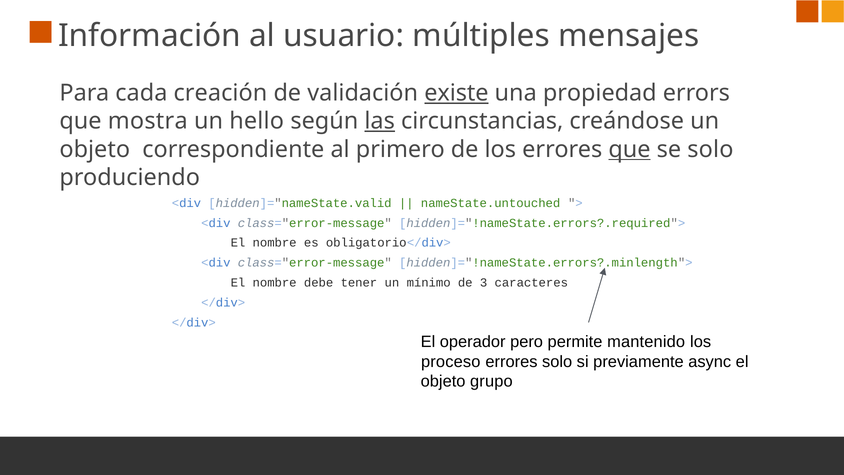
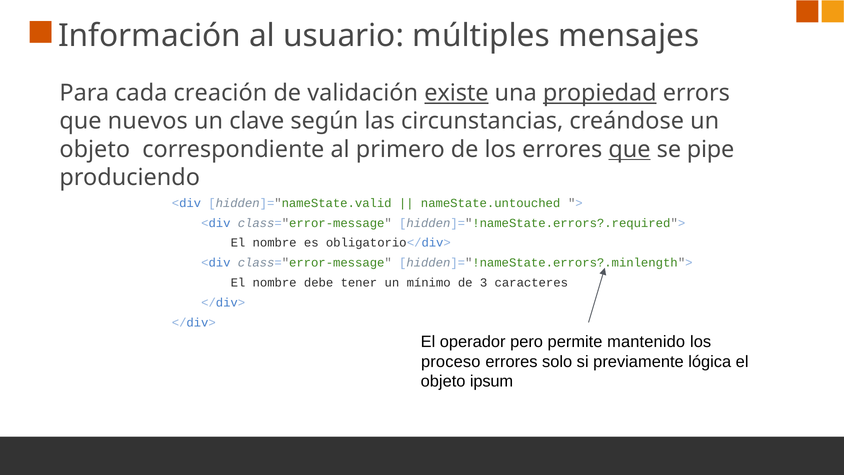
propiedad underline: none -> present (600, 93)
mostra: mostra -> nuevos (148, 121)
hello: hello -> clave (257, 121)
las underline: present -> none (380, 121)
se solo: solo -> pipe (711, 149)
async: async -> lógica (710, 361)
grupo: grupo -> ipsum (492, 381)
